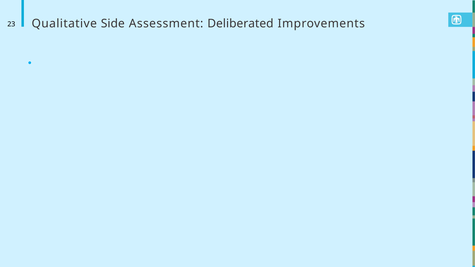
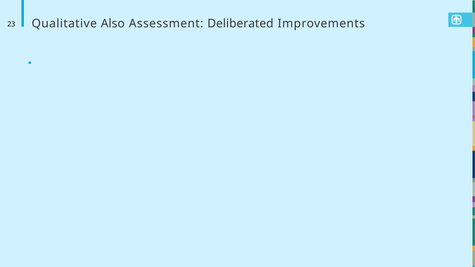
Side: Side -> Also (113, 23)
